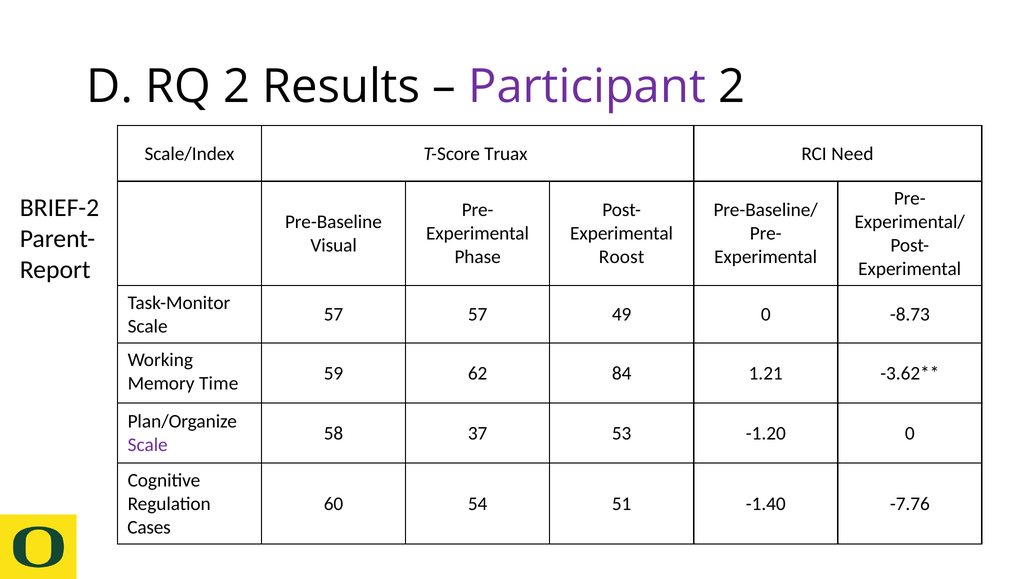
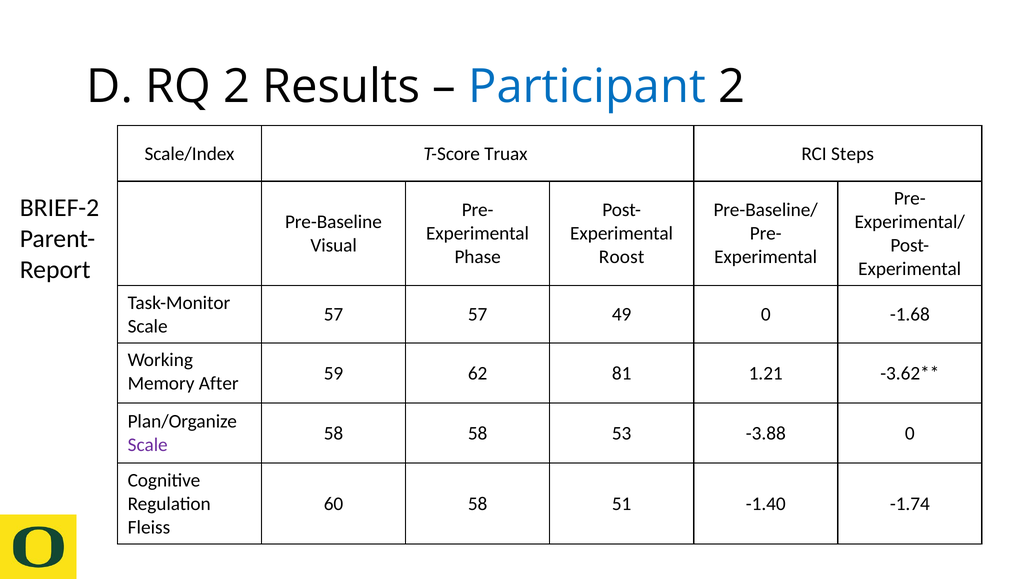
Participant colour: purple -> blue (587, 86)
Need: Need -> Steps (852, 154)
-8.73: -8.73 -> -1.68 (910, 314)
84: 84 -> 81 (622, 373)
Time: Time -> After (219, 383)
58 37: 37 -> 58 (478, 433)
-1.20: -1.20 -> -3.88 (766, 433)
60 54: 54 -> 58 (478, 504)
-7.76: -7.76 -> -1.74 (910, 504)
Cases: Cases -> Fleiss (149, 527)
